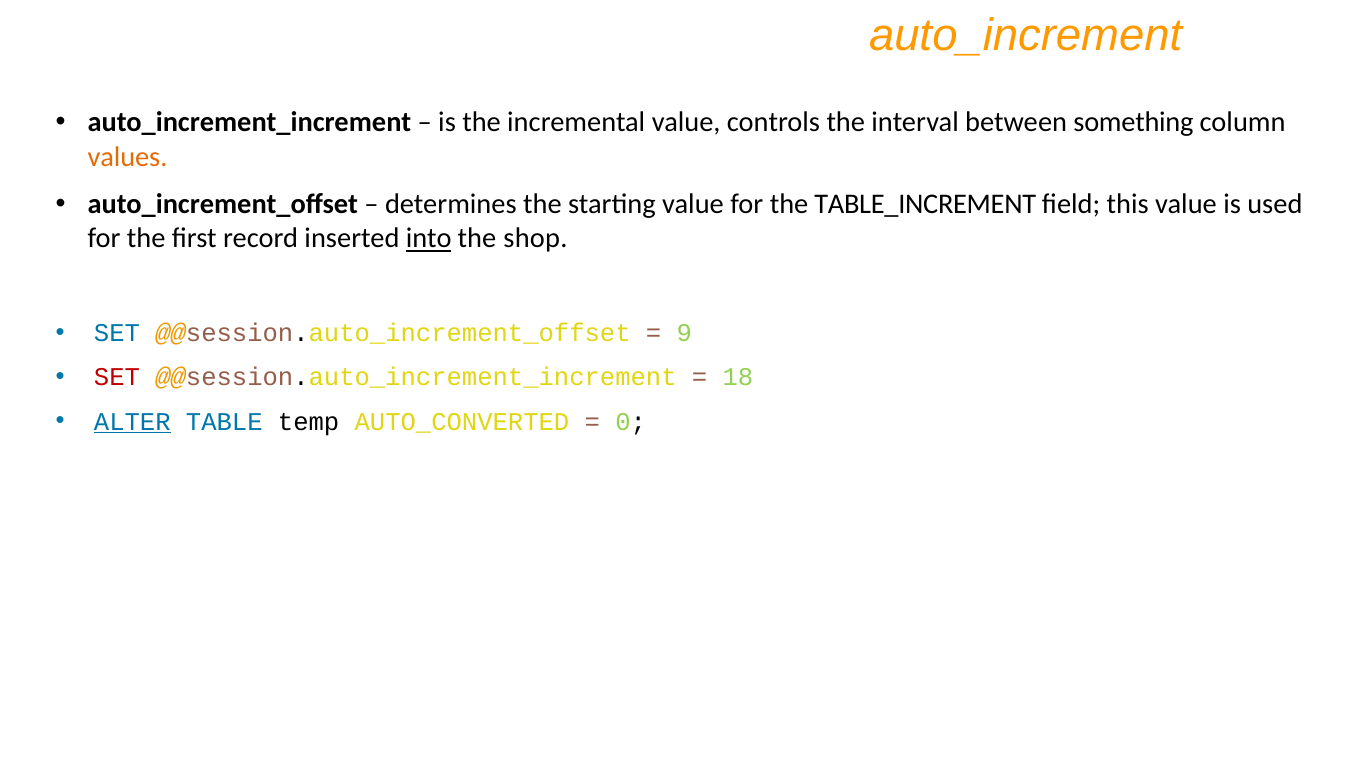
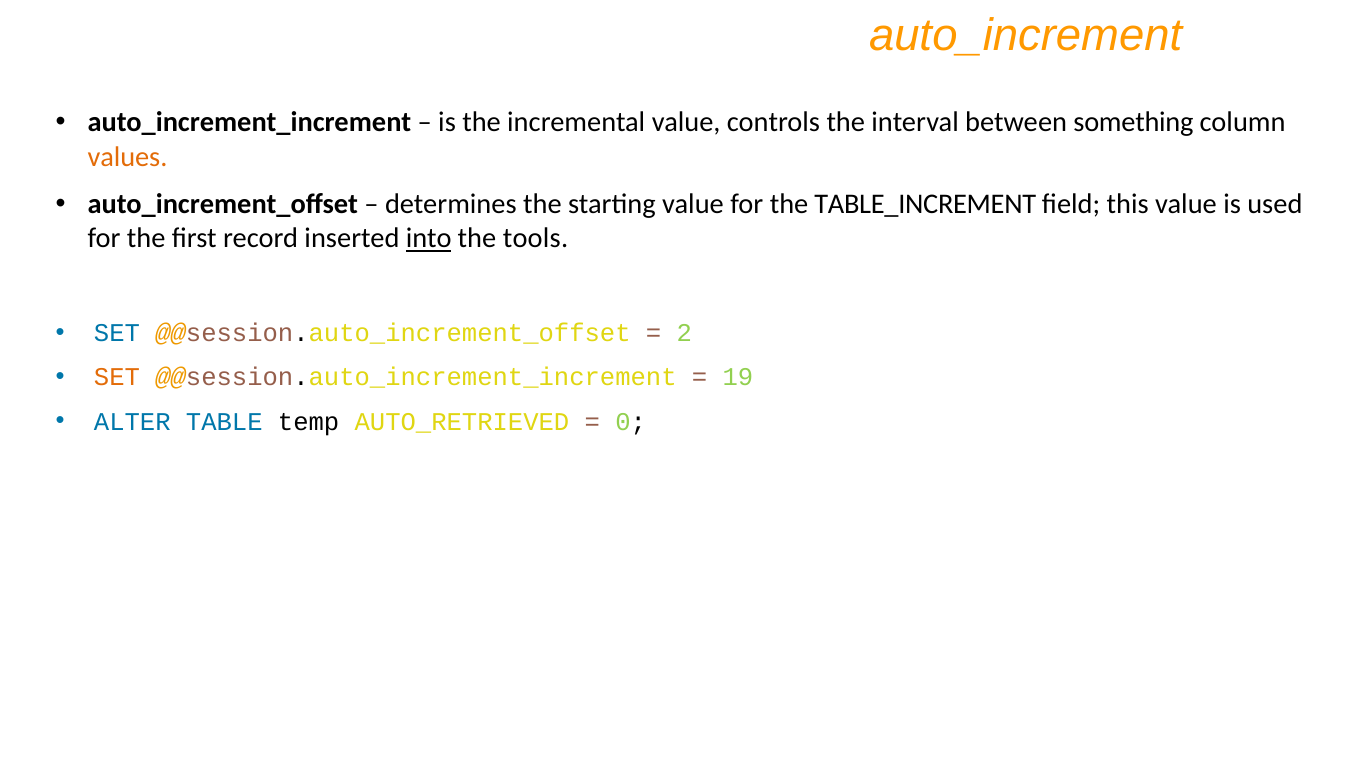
shop: shop -> tools (535, 238)
9: 9 -> 2 (684, 333)
SET colour: red -> orange (117, 377)
18: 18 -> 19 (738, 377)
ALTER underline: present -> none (132, 422)
AUTO_CONVERTED: AUTO_CONVERTED -> AUTO_RETRIEVED (462, 422)
